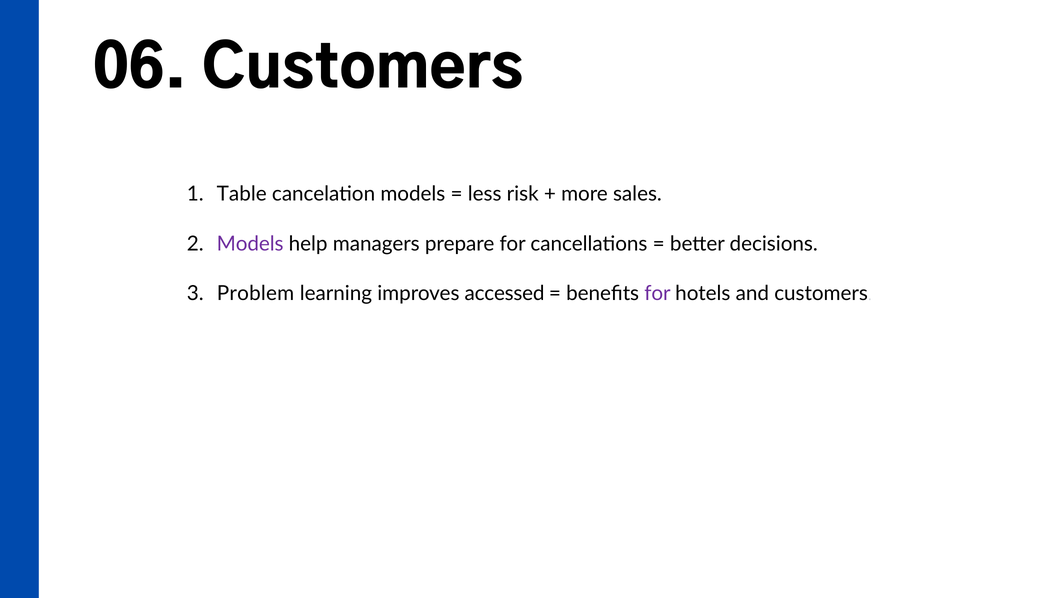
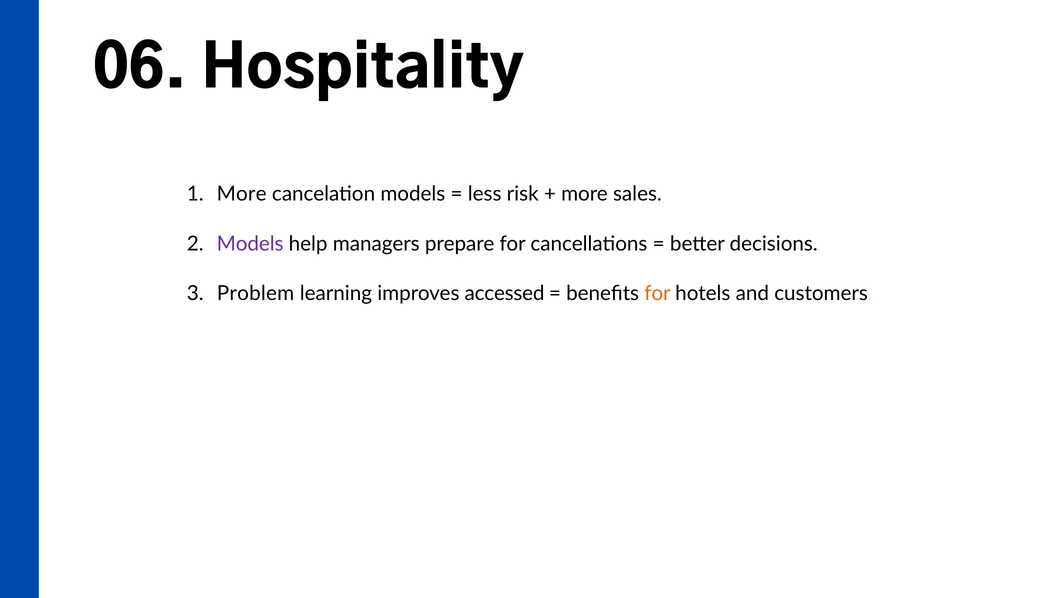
06 Customers: Customers -> Hospitality (363, 68)
Table: Table -> More (242, 194)
for colour: purple -> orange (657, 293)
